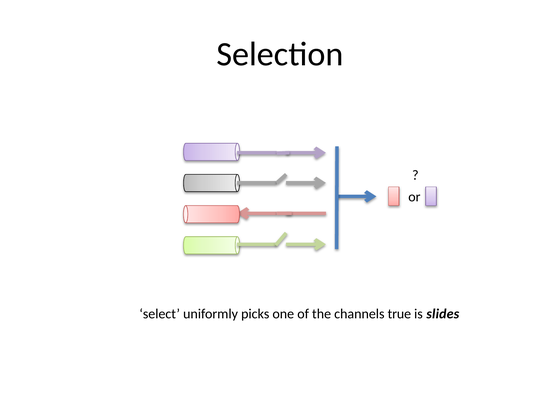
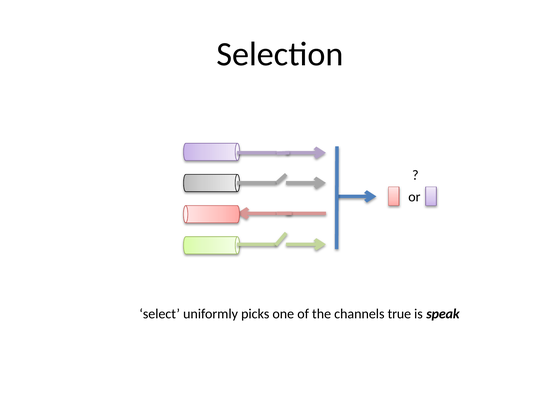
slides: slides -> speak (443, 314)
